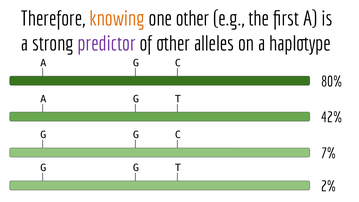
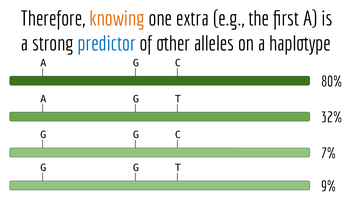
one other: other -> extra (192, 19)
predictor colour: purple -> blue (107, 44)
42%: 42% -> 32% (332, 117)
2%: 2% -> 9% (329, 186)
